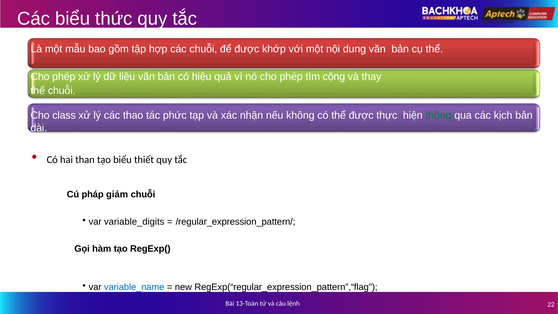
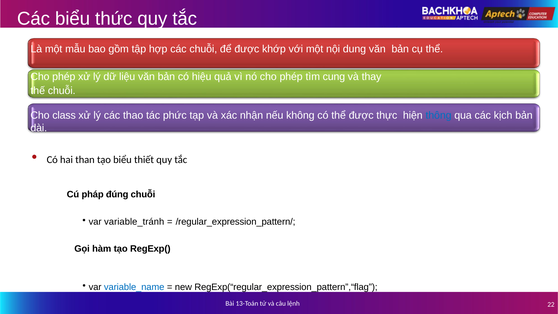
cộng: cộng -> cung (334, 77)
thông colour: green -> blue (439, 115)
giảm: giảm -> đúng (117, 194)
variable_digits: variable_digits -> variable_tránh (134, 222)
